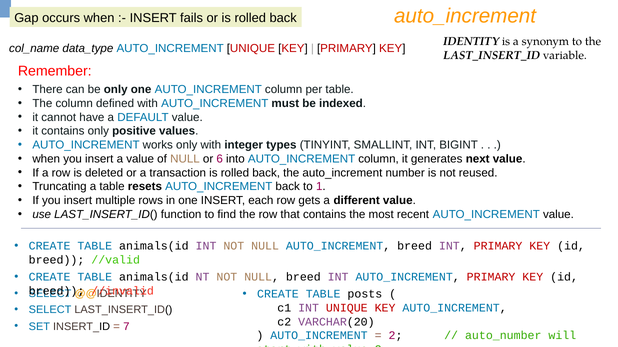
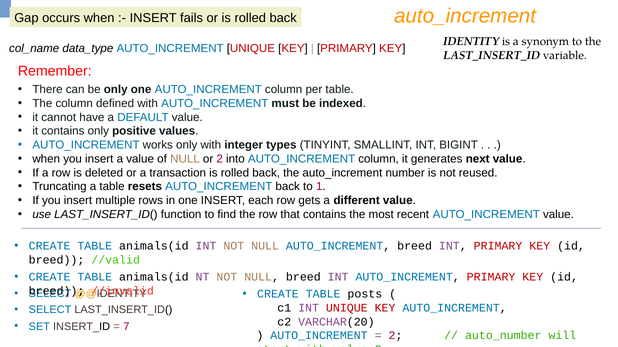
or 6: 6 -> 2 (220, 159)
